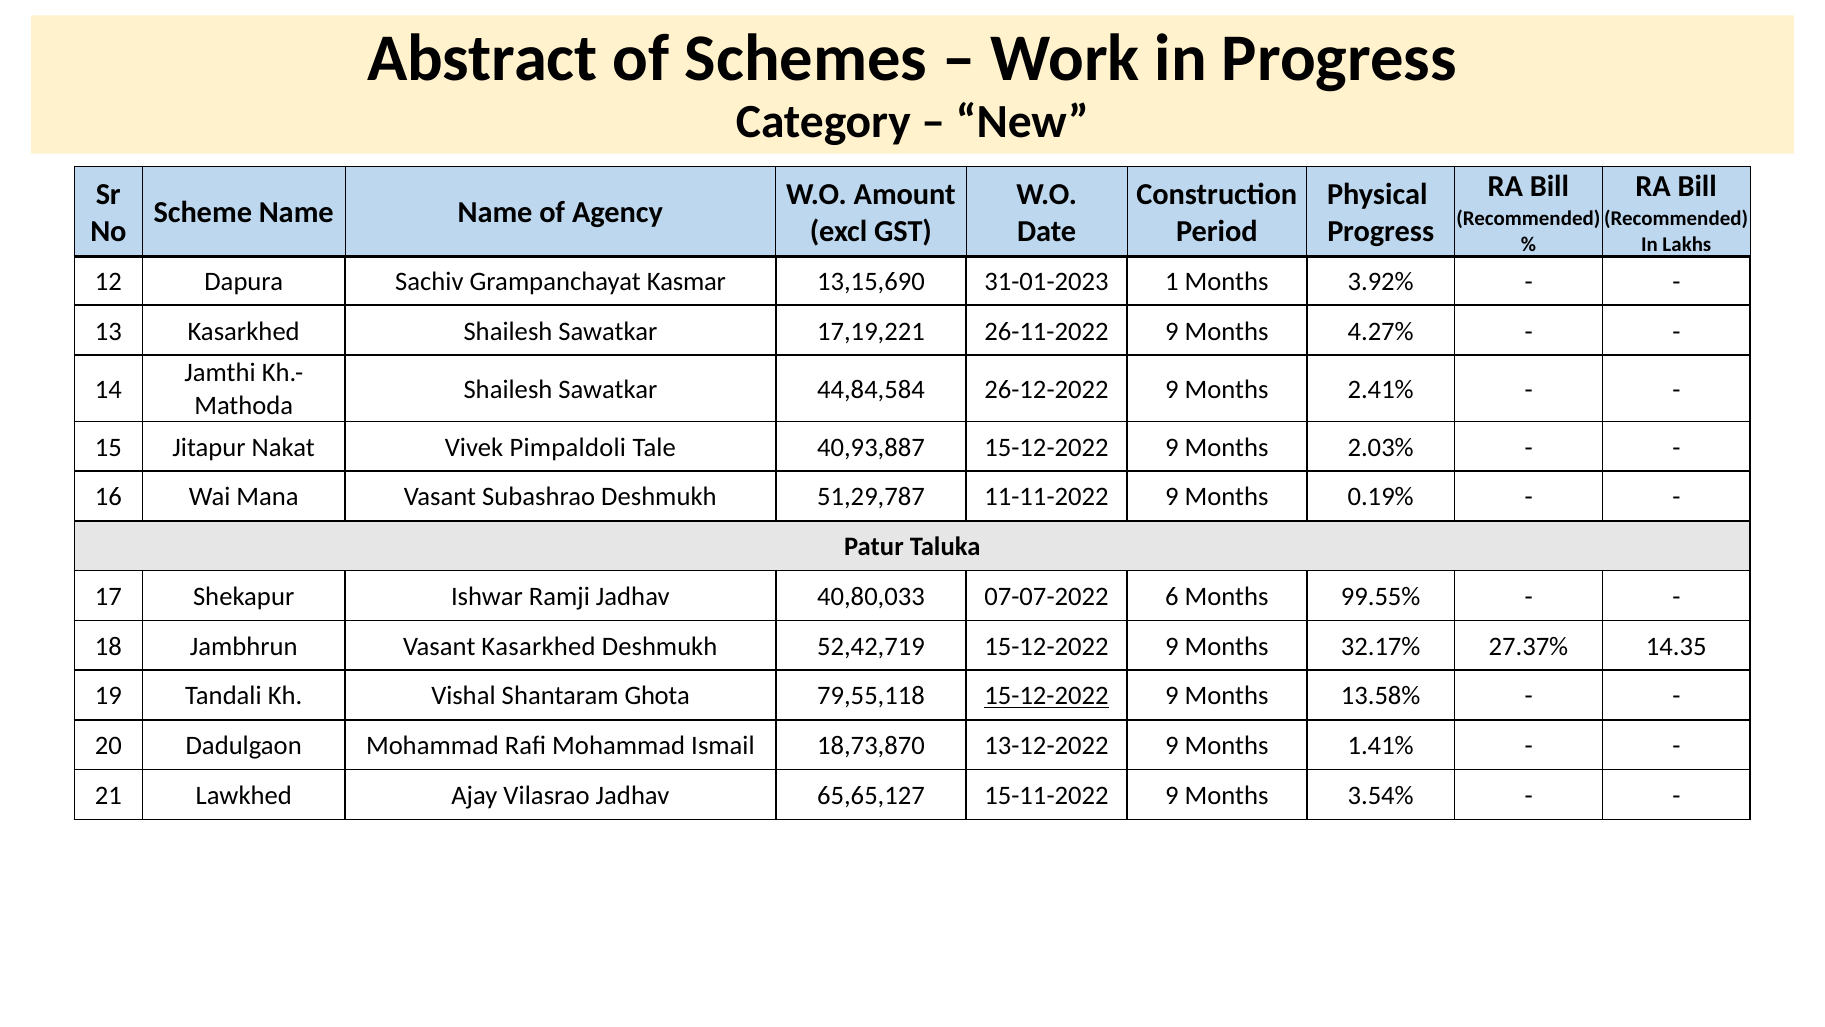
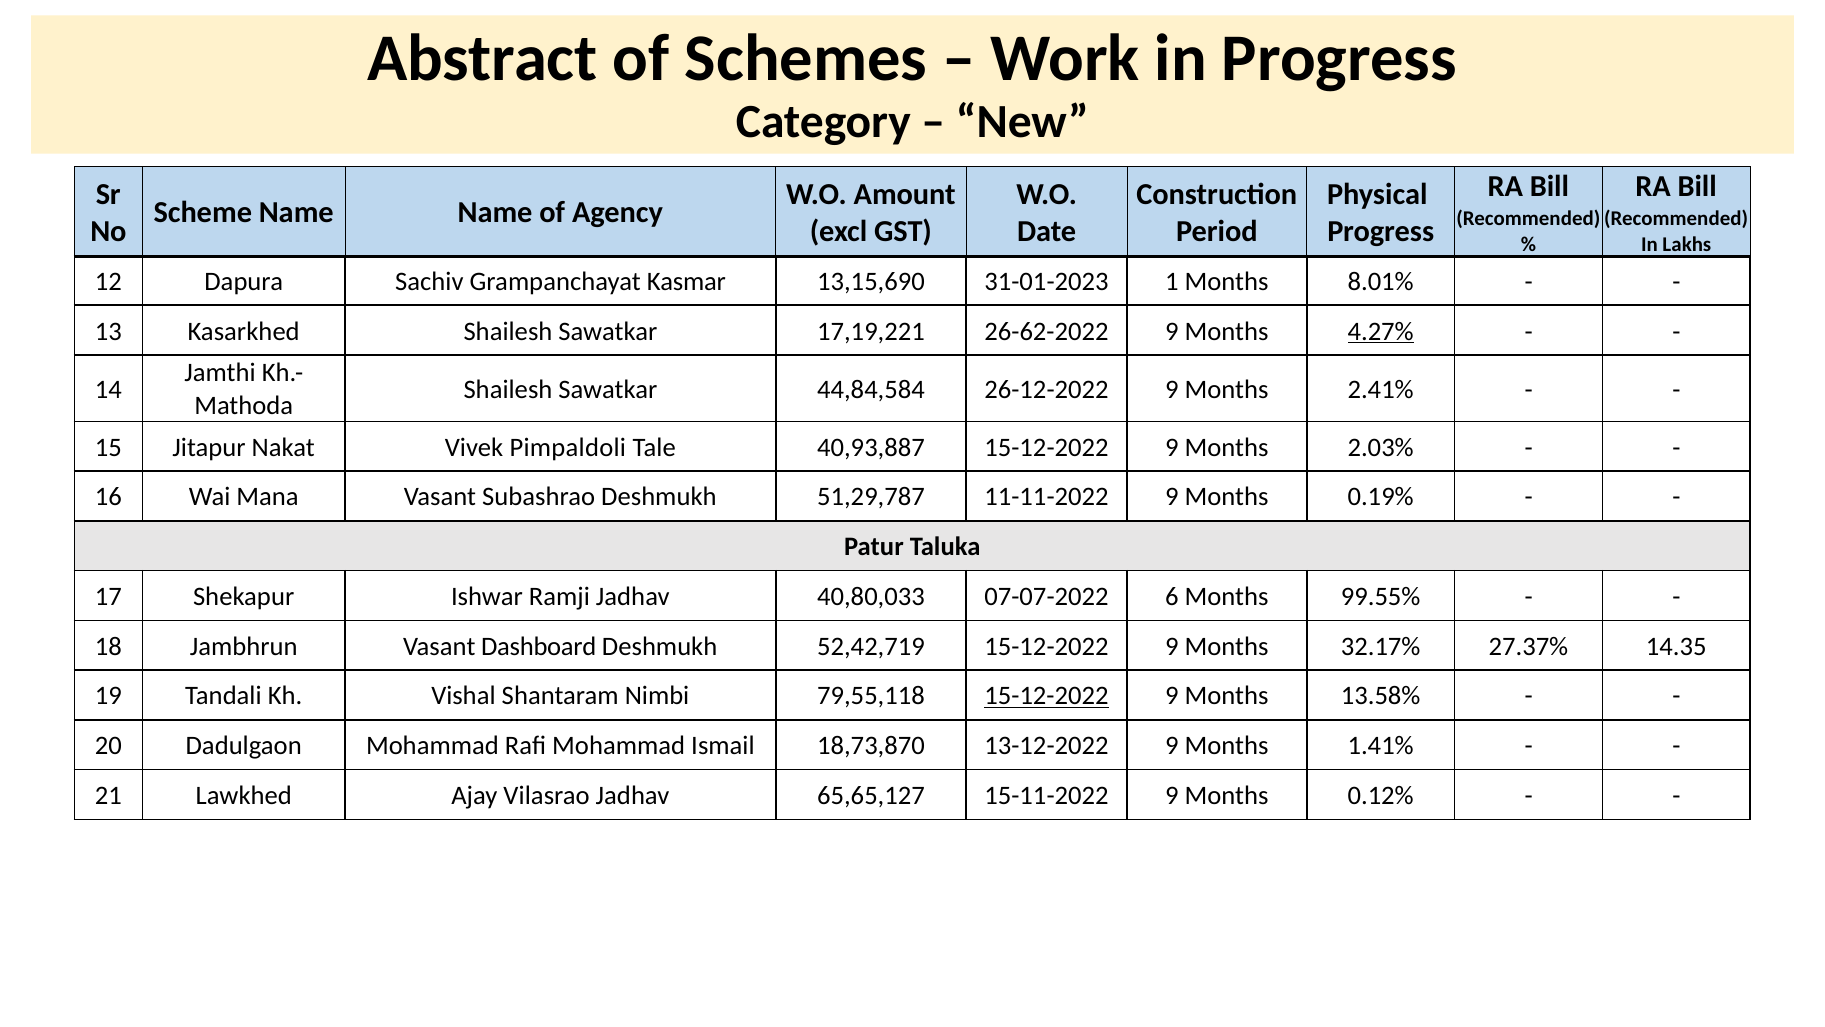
3.92%: 3.92% -> 8.01% (1381, 281)
26-11-2022: 26-11-2022 -> 26-62-2022 (1046, 331)
4.27% underline: none -> present (1381, 331)
Vasant Kasarkhed: Kasarkhed -> Dashboard (539, 646)
Ghota: Ghota -> Nimbi (657, 696)
3.54%: 3.54% -> 0.12% (1381, 795)
